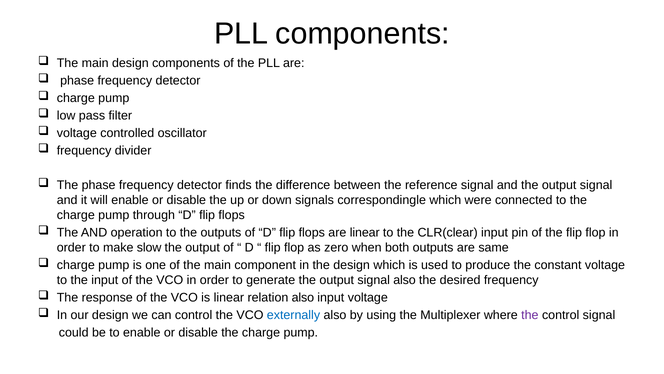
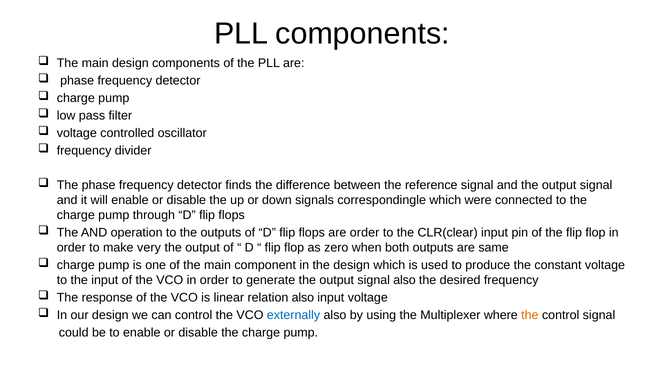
are linear: linear -> order (365, 232)
slow: slow -> very (149, 247)
the colour: purple -> orange (530, 315)
